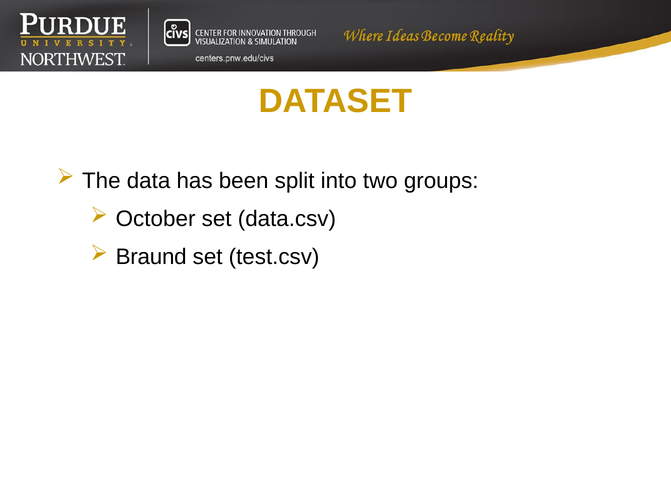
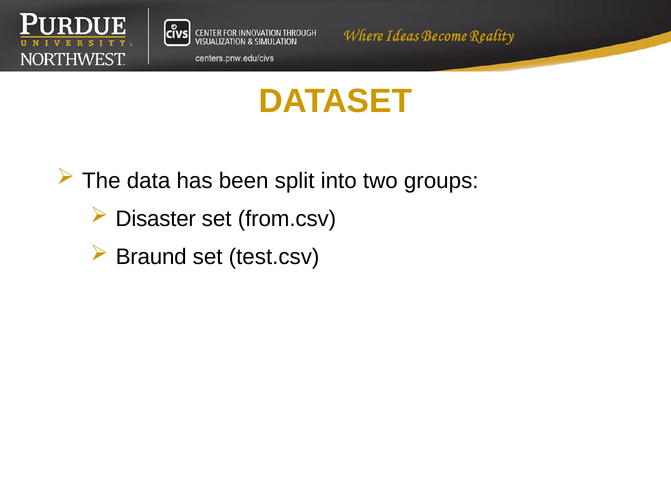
October: October -> Disaster (156, 218)
data.csv: data.csv -> from.csv (287, 218)
